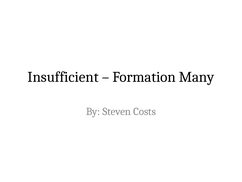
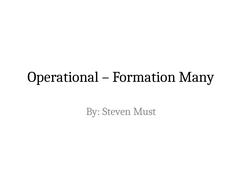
Insufficient: Insufficient -> Operational (63, 77)
Costs: Costs -> Must (145, 111)
